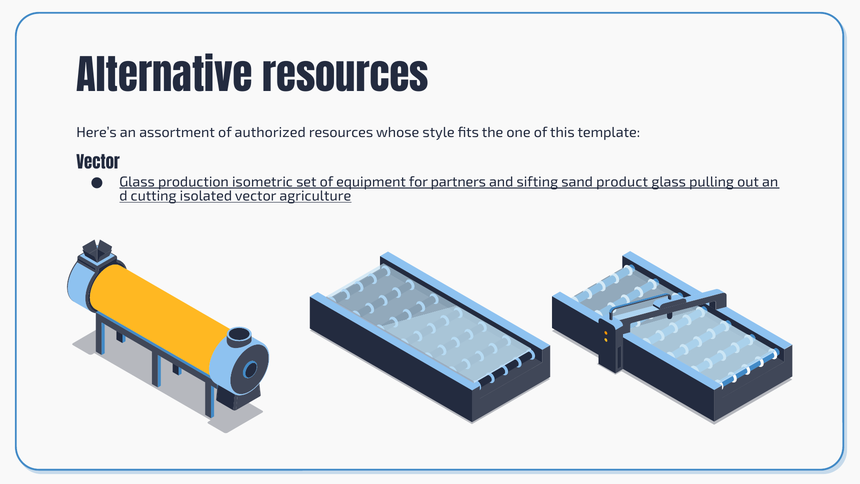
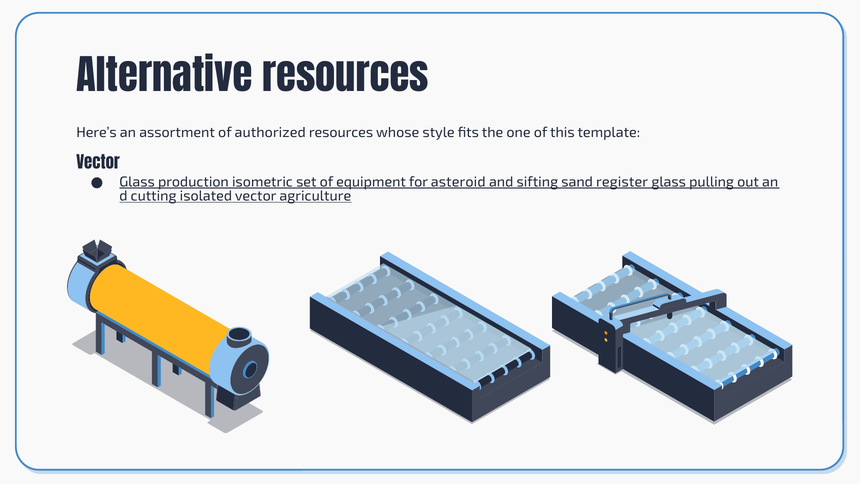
partners: partners -> asteroid (458, 182)
product: product -> register (622, 182)
